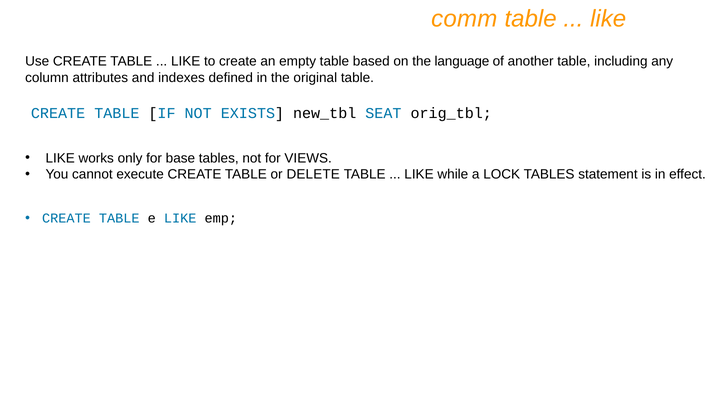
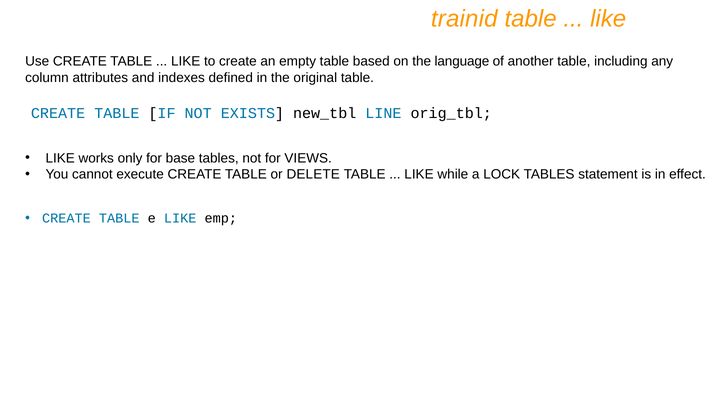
comm: comm -> trainid (464, 19)
SEAT: SEAT -> LINE (383, 113)
